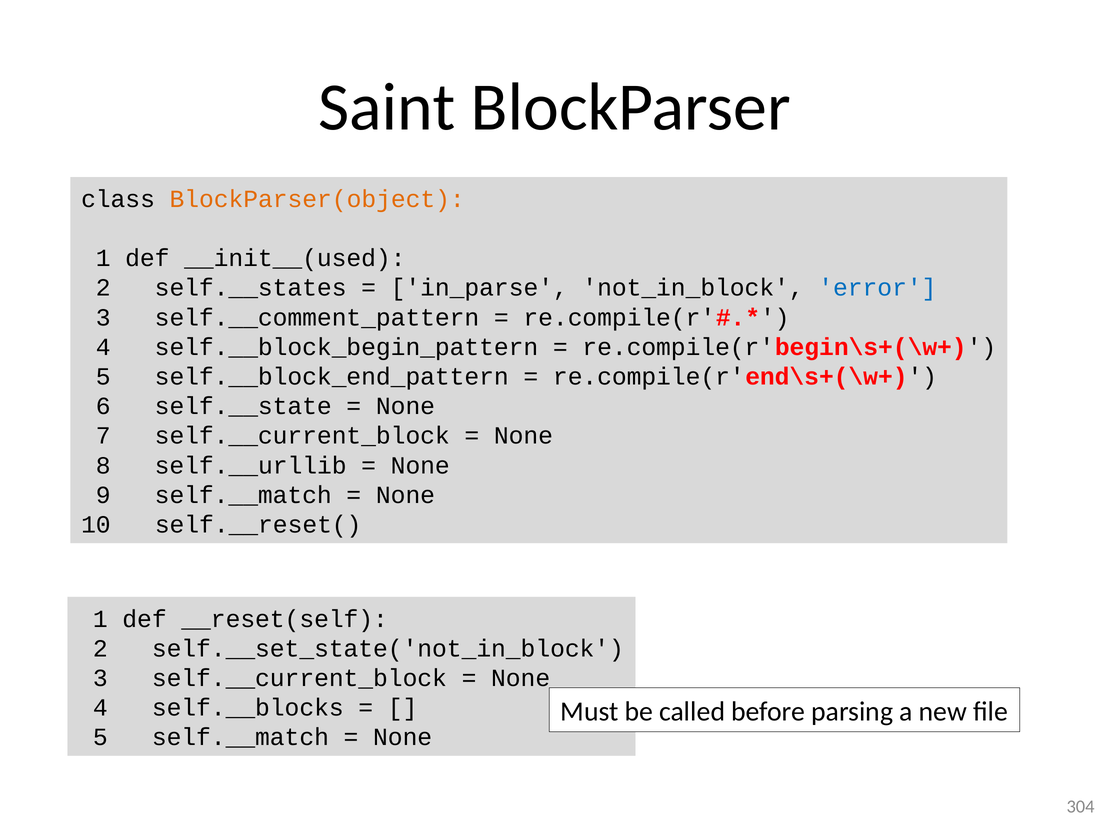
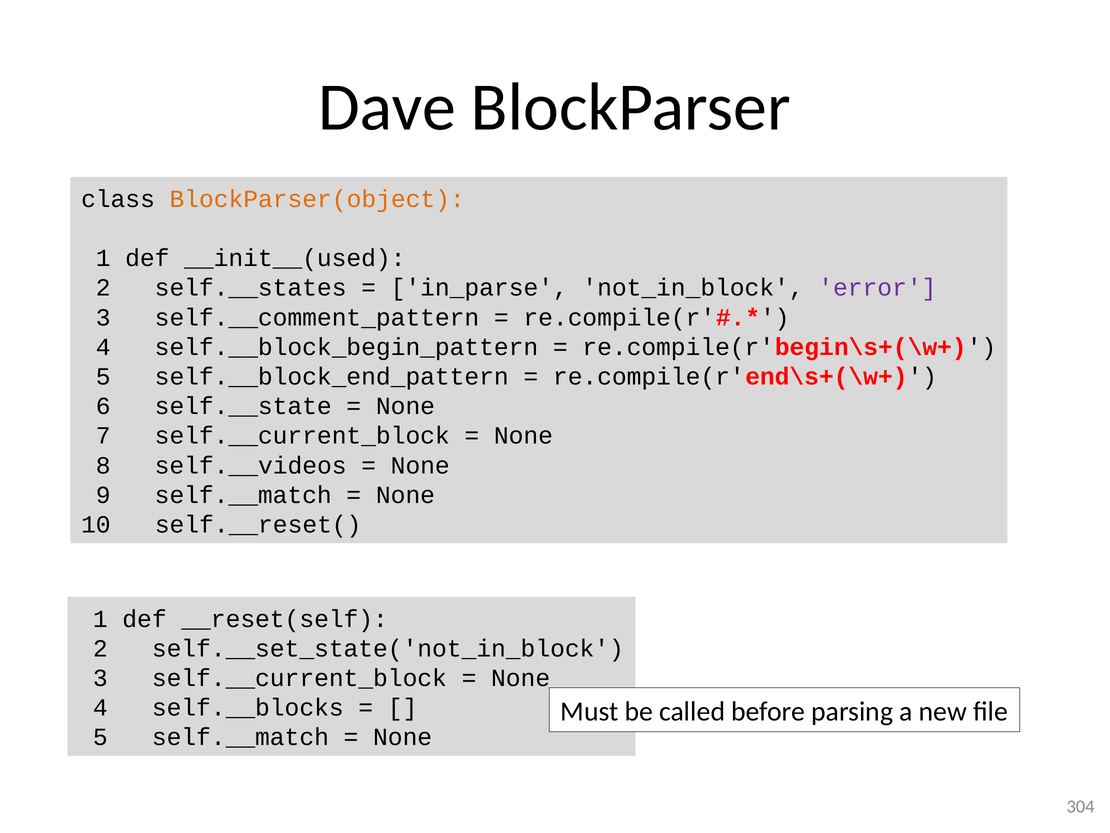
Saint: Saint -> Dave (387, 107)
error colour: blue -> purple (877, 288)
self.__urllib: self.__urllib -> self.__videos (251, 465)
